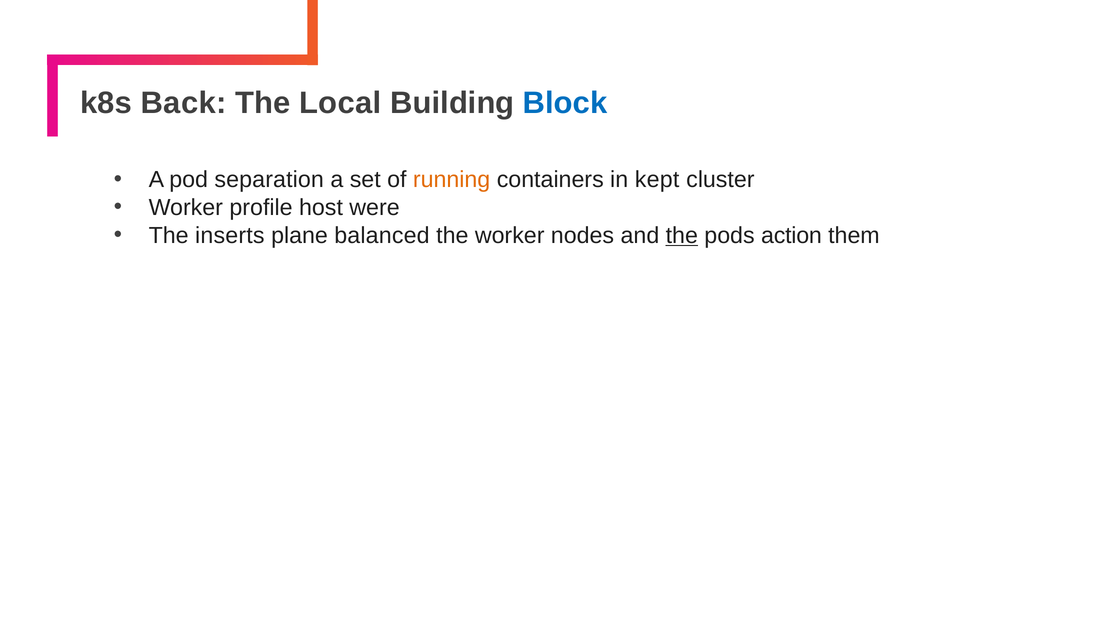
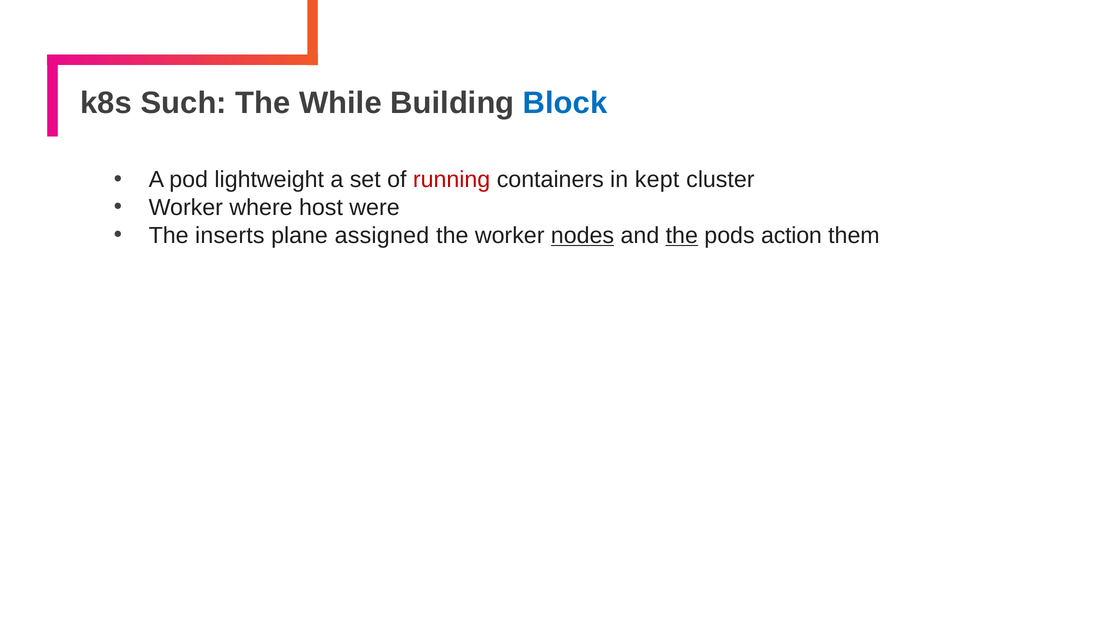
Back: Back -> Such (184, 103)
Local: Local -> While (340, 103)
separation: separation -> lightweight (269, 180)
running colour: orange -> red (452, 180)
profile: profile -> where (261, 208)
balanced: balanced -> assigned (382, 236)
nodes underline: none -> present (582, 236)
